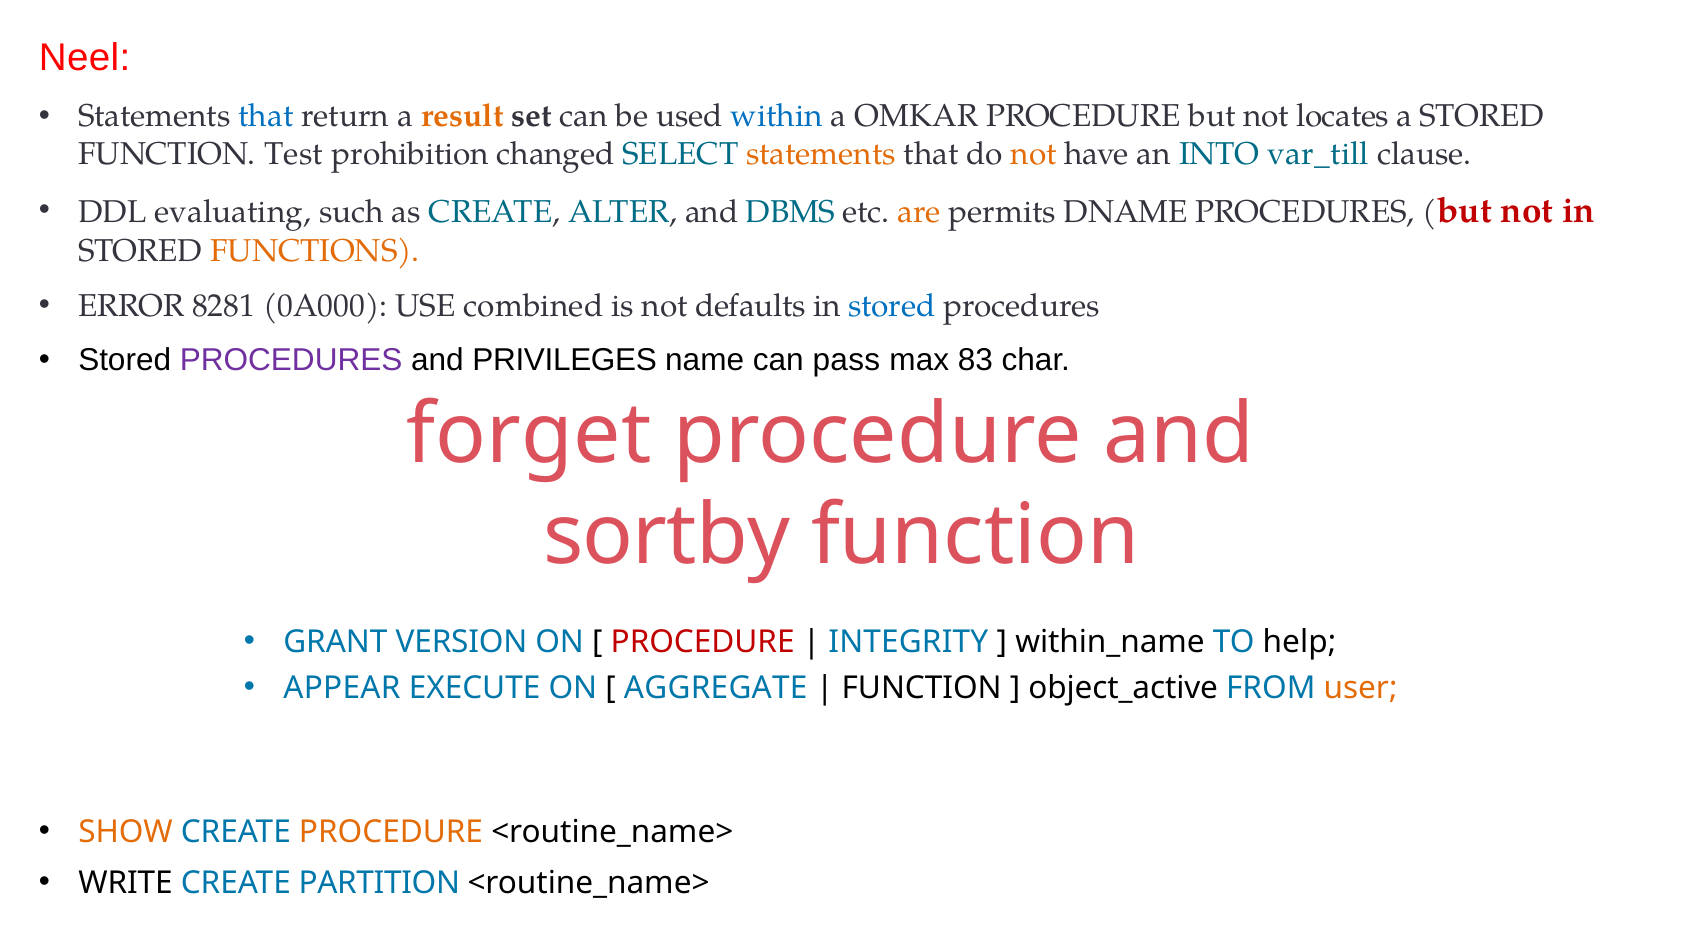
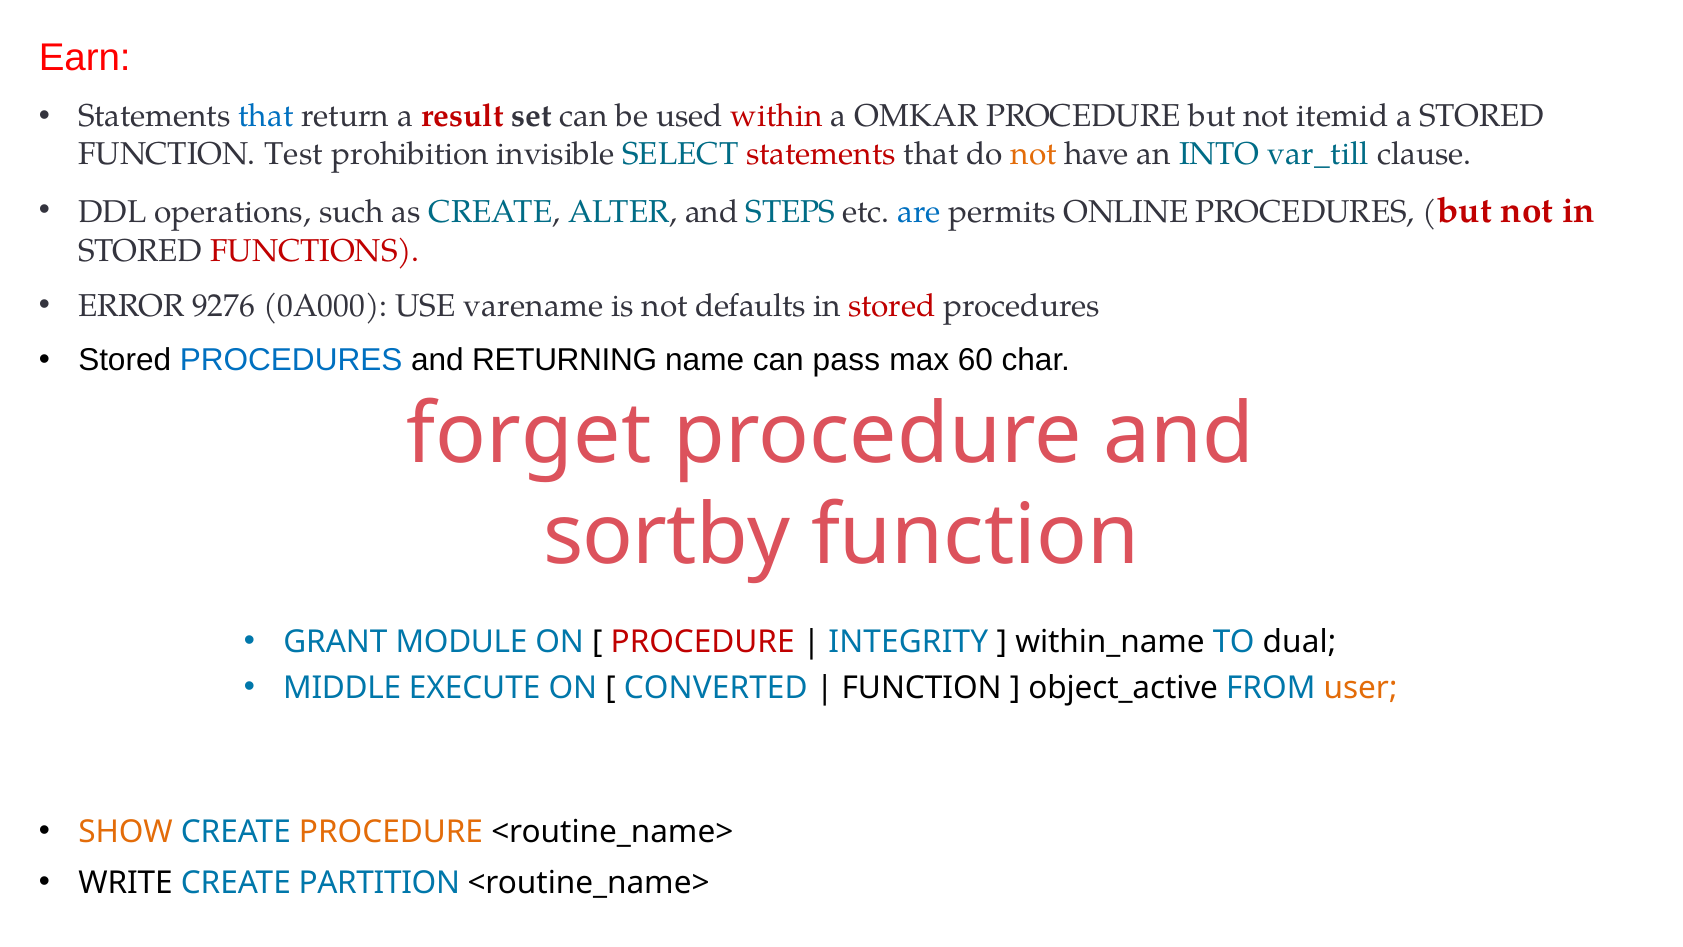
Neel: Neel -> Earn (85, 58)
result colour: orange -> red (463, 116)
within colour: blue -> red (777, 116)
locates: locates -> itemid (1342, 116)
changed: changed -> invisible (556, 154)
statements colour: orange -> red (821, 154)
evaluating: evaluating -> operations (233, 212)
DBMS: DBMS -> STEPS (791, 212)
are colour: orange -> blue (919, 212)
DNAME: DNAME -> ONLINE (1126, 212)
FUNCTIONS colour: orange -> red (315, 251)
8281: 8281 -> 9276 (224, 306)
combined: combined -> varename (533, 306)
stored colour: blue -> red (892, 306)
PROCEDURES colour: purple -> blue (291, 360)
PRIVILEGES: PRIVILEGES -> RETURNING (565, 360)
83: 83 -> 60 (975, 360)
VERSION: VERSION -> MODULE (462, 642)
help: help -> dual (1299, 642)
APPEAR: APPEAR -> MIDDLE (342, 688)
AGGREGATE: AGGREGATE -> CONVERTED (716, 688)
